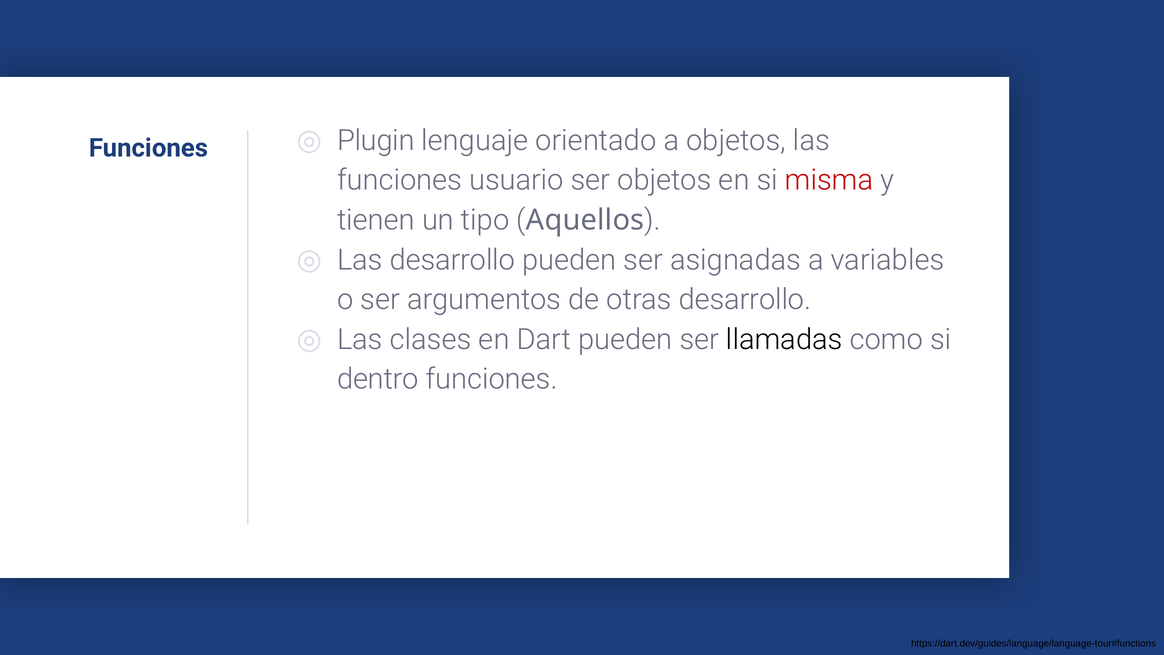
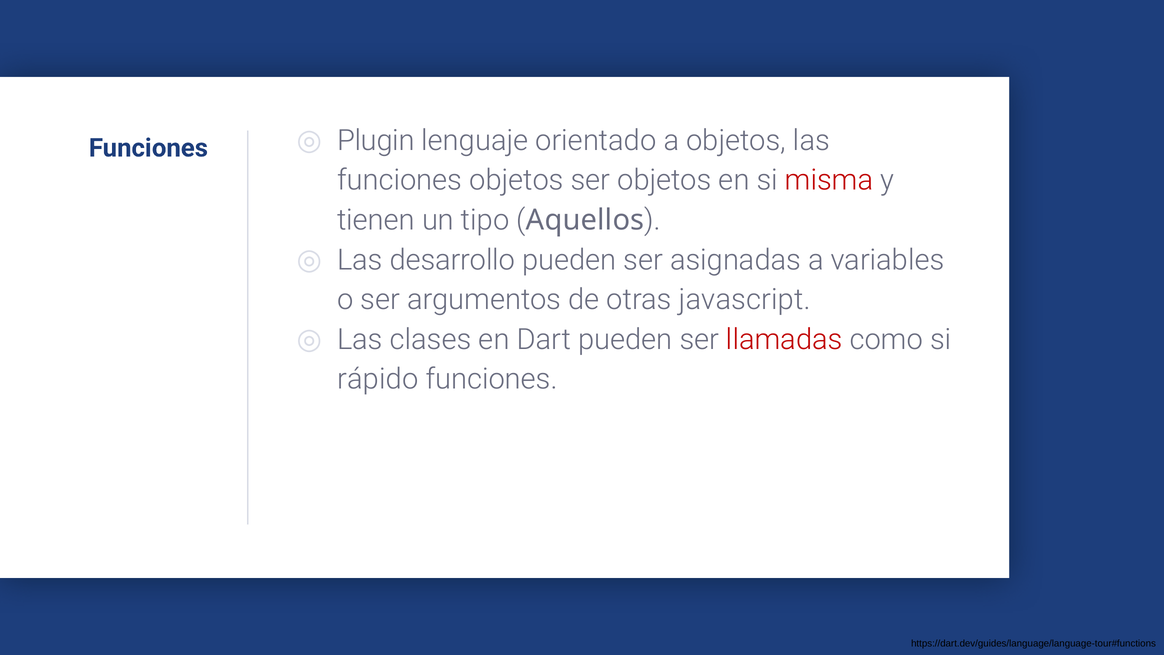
funciones usuario: usuario -> objetos (516, 180)
otras desarrollo: desarrollo -> javascript (745, 300)
llamadas colour: black -> red (784, 339)
dentro: dentro -> rápido (378, 379)
